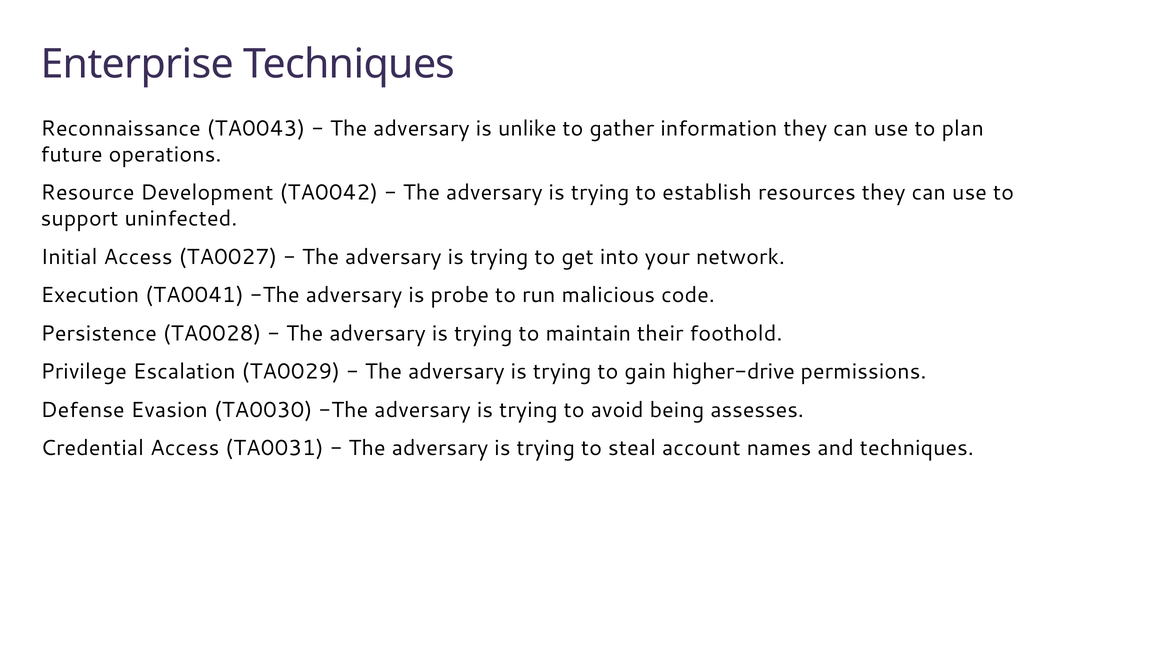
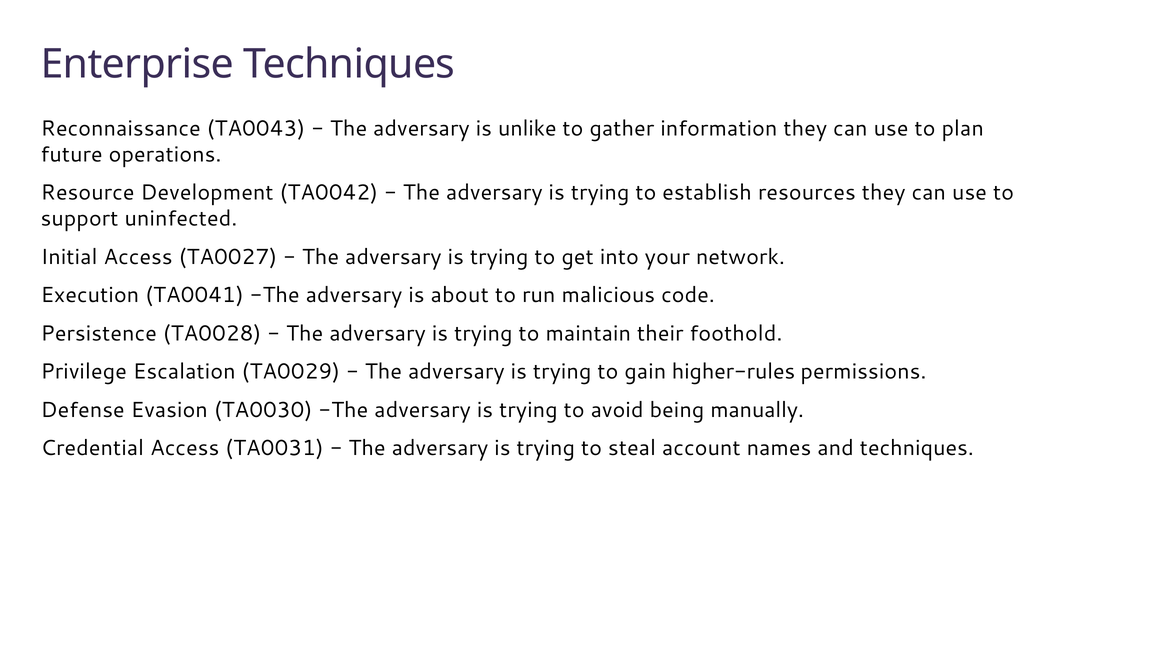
probe: probe -> about (460, 295)
higher-drive: higher-drive -> higher-rules (733, 372)
assesses: assesses -> manually (757, 410)
